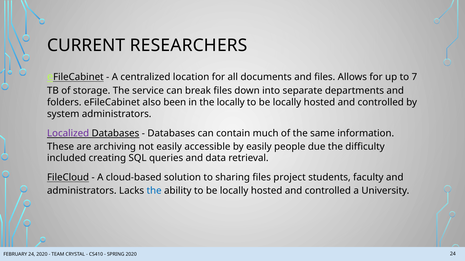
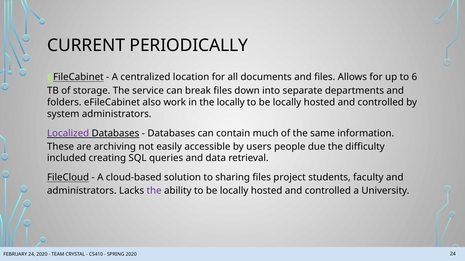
RESEARCHERS: RESEARCHERS -> PERIODICALLY (189, 46)
7: 7 -> 6 (414, 77)
been: been -> work (175, 103)
by easily: easily -> users (259, 147)
the colour: blue -> purple (154, 191)
